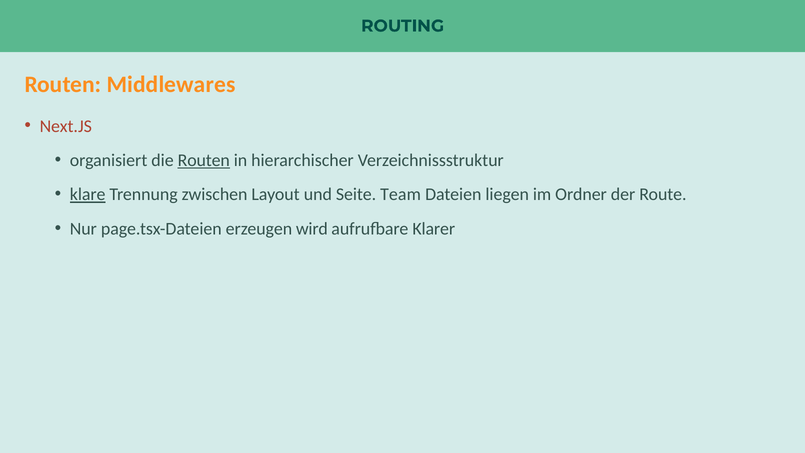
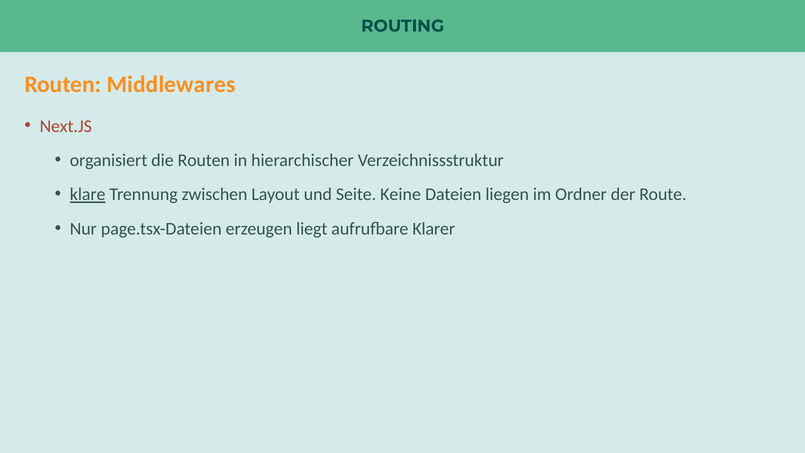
Routen underline: present -> none (204, 160)
Team: Team -> Keine (401, 194)
wird: wird -> liegt (312, 229)
